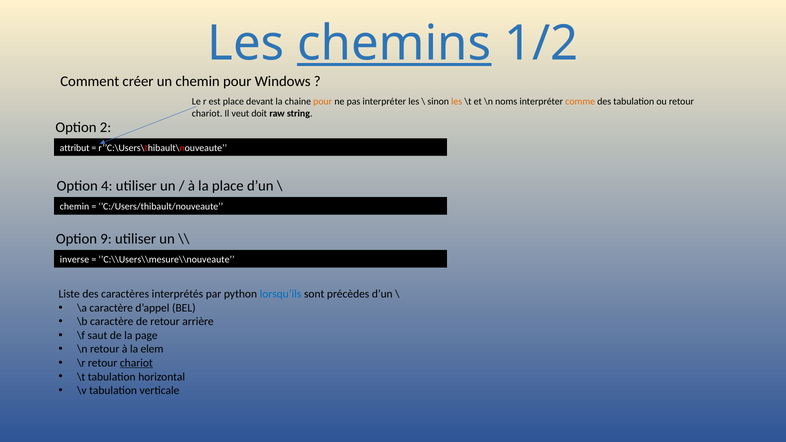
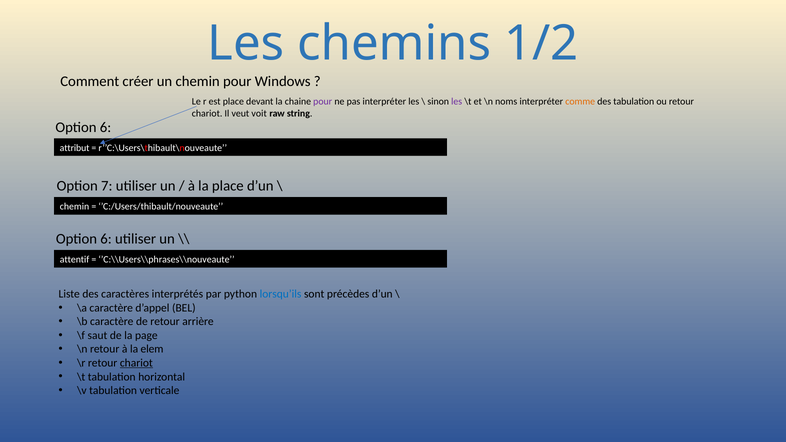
chemins underline: present -> none (394, 43)
pour colour: orange -> purple (323, 102)
les colour: orange -> purple (457, 102)
doit: doit -> voit (259, 113)
2: 2 -> 6 (106, 127)
4: 4 -> 7 (107, 186)
9: 9 -> 6 (106, 239)
inverse: inverse -> attentif (75, 260)
’C:\\Users\\mesure\\nouveaute: ’C:\\Users\\mesure\\nouveaute -> ’C:\\Users\\phrases\\nouveaute (166, 260)
